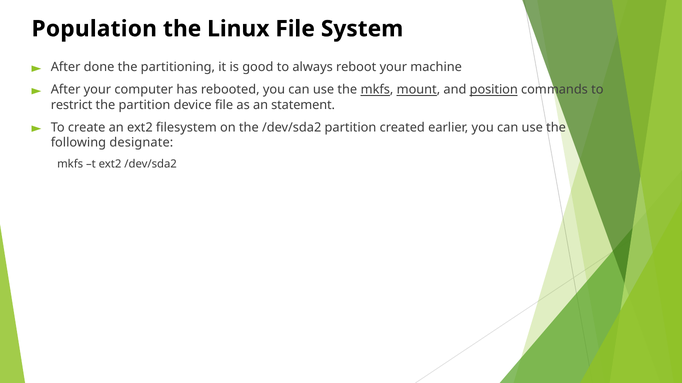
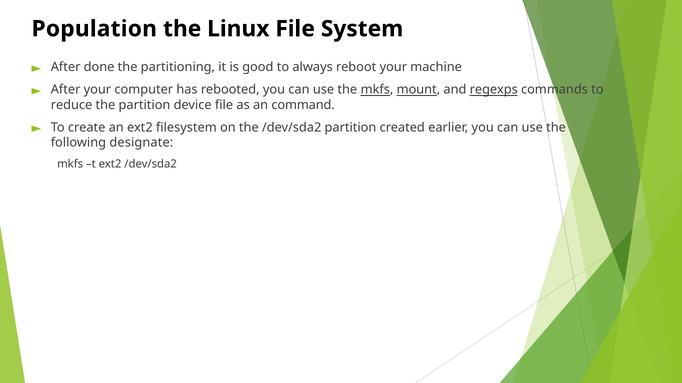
position: position -> regexps (494, 90)
restrict: restrict -> reduce (72, 105)
statement: statement -> command (303, 105)
